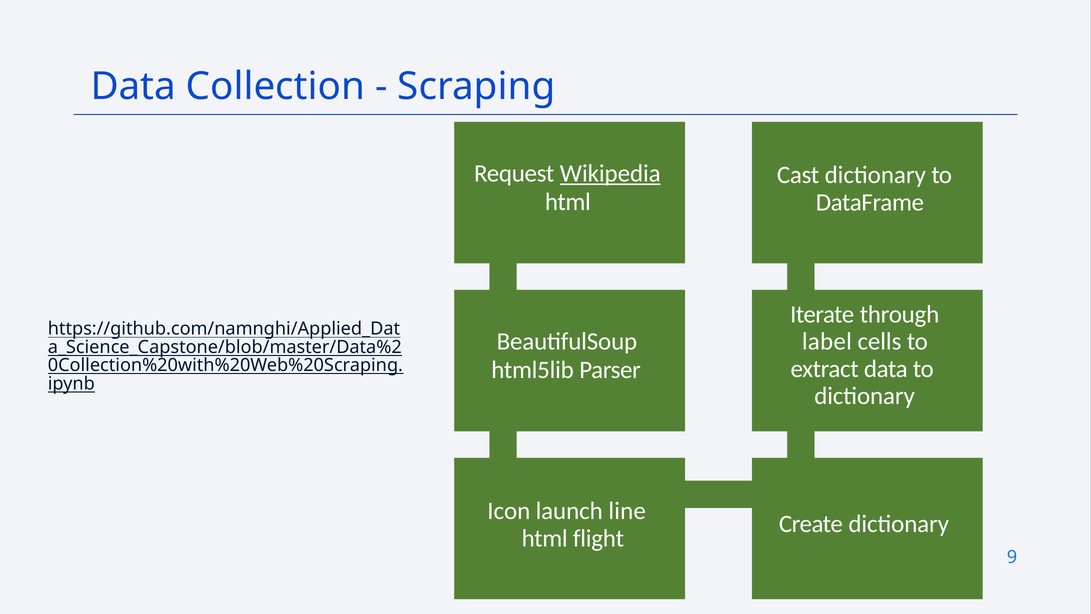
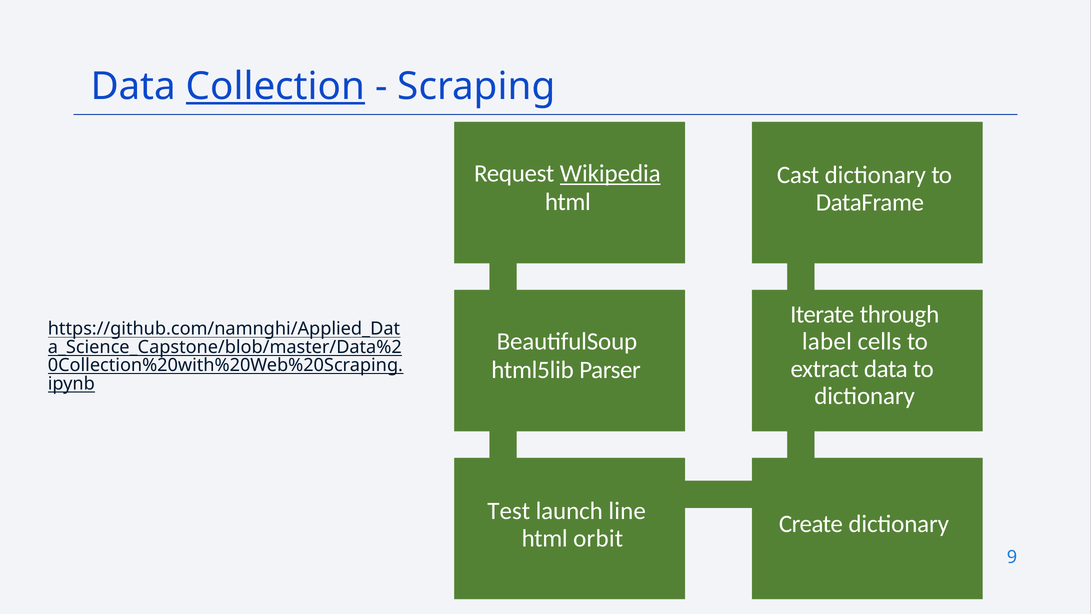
Collection underline: none -> present (276, 87)
Icon: Icon -> Test (509, 511)
flight: flight -> orbit (598, 538)
